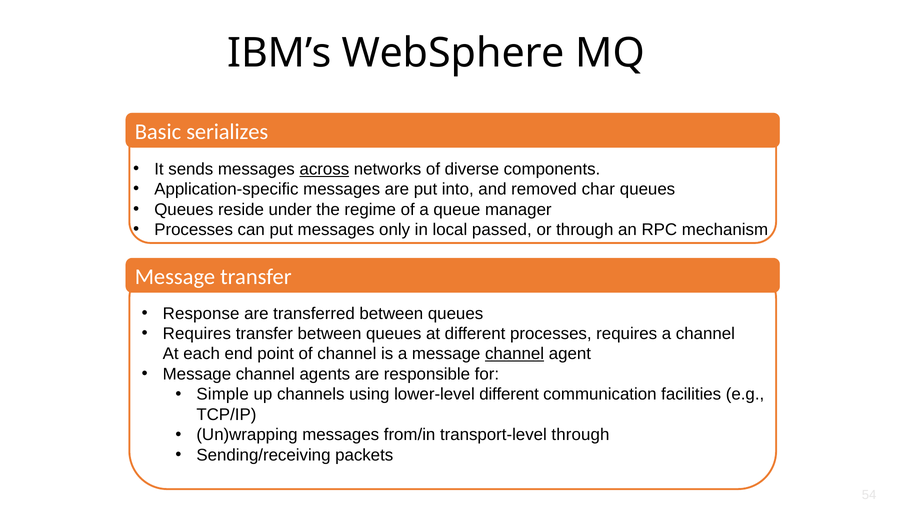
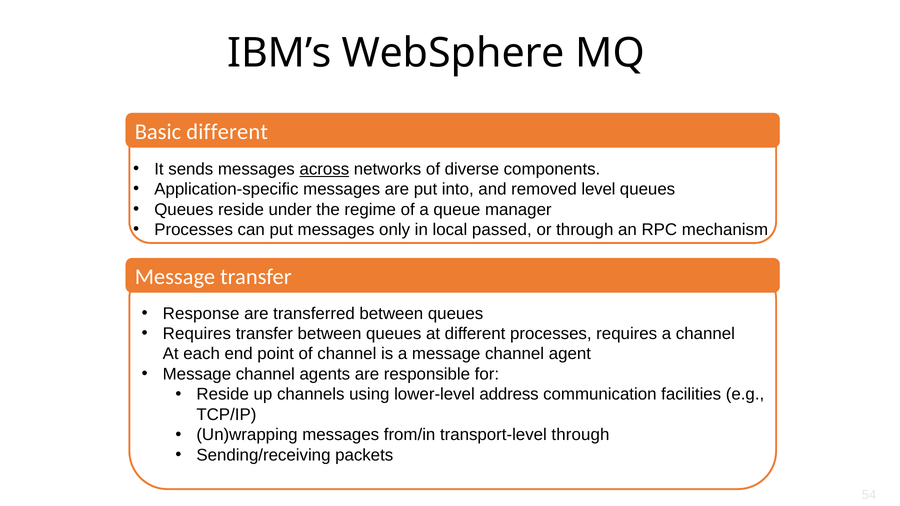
Basic serializes: serializes -> different (227, 132)
char: char -> level (598, 189)
channel underline: present -> none (515, 354)
Simple: Simple -> Reside (223, 395)
lower-level different: different -> address (509, 395)
